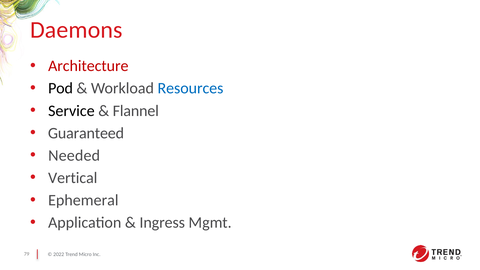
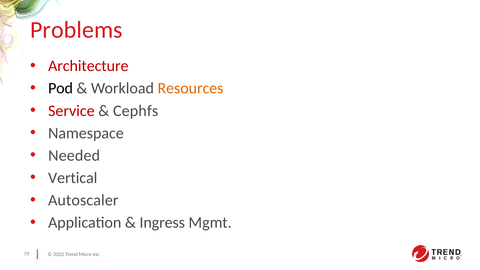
Daemons: Daemons -> Problems (76, 30)
Resources colour: blue -> orange (190, 88)
Service colour: black -> red (71, 111)
Flannel: Flannel -> Cephfs (136, 111)
Guaranteed: Guaranteed -> Namespace (86, 133)
Ephemeral: Ephemeral -> Autoscaler (83, 200)
